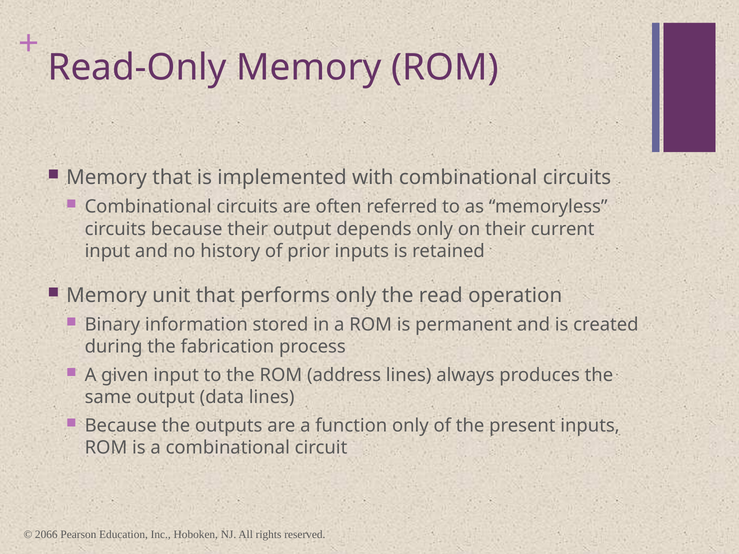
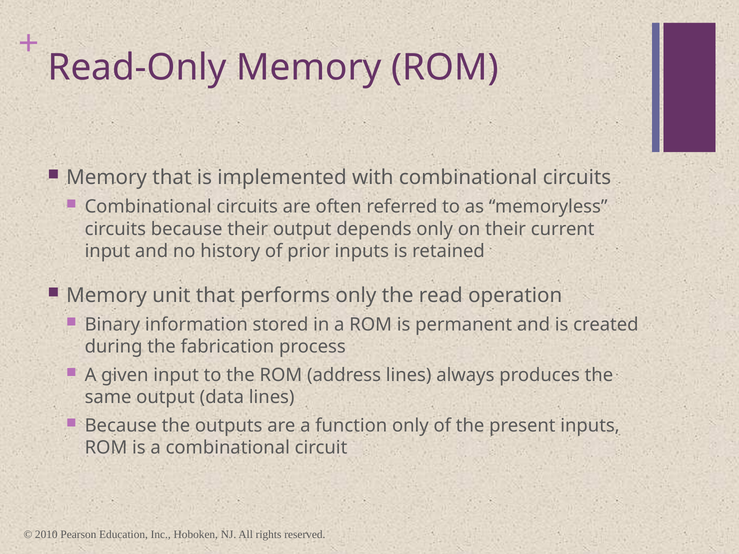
2066: 2066 -> 2010 (46, 535)
